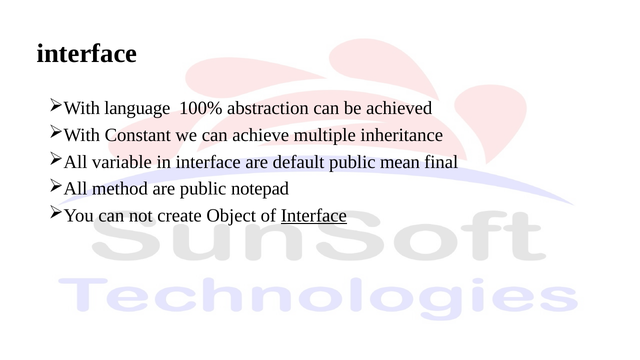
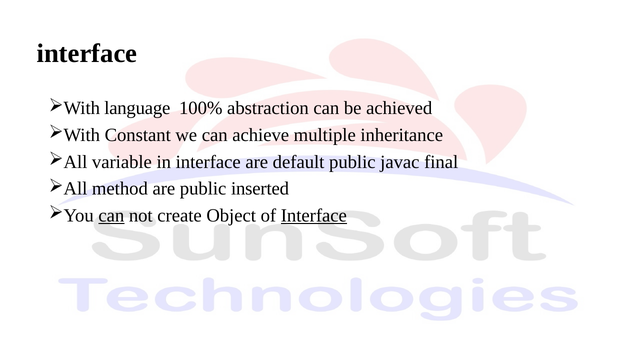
mean: mean -> javac (400, 162)
notepad: notepad -> inserted (260, 189)
can underline: none -> present (111, 216)
